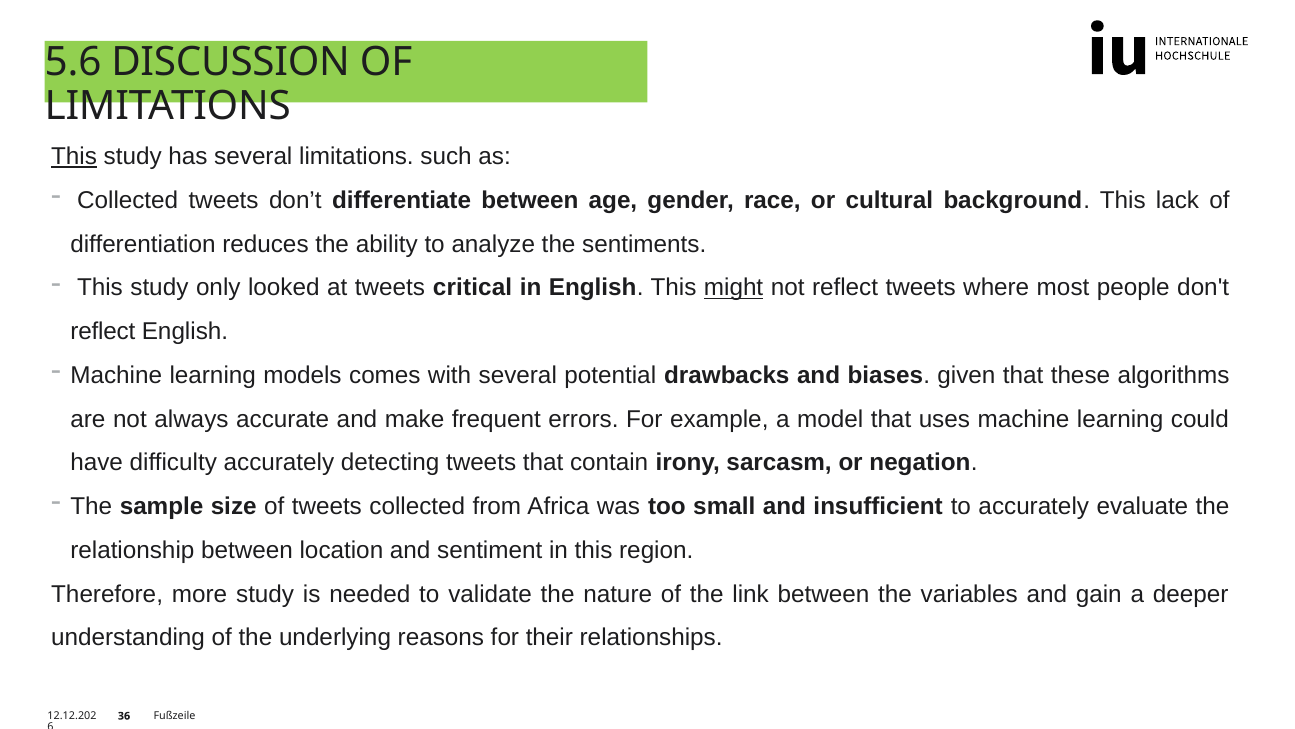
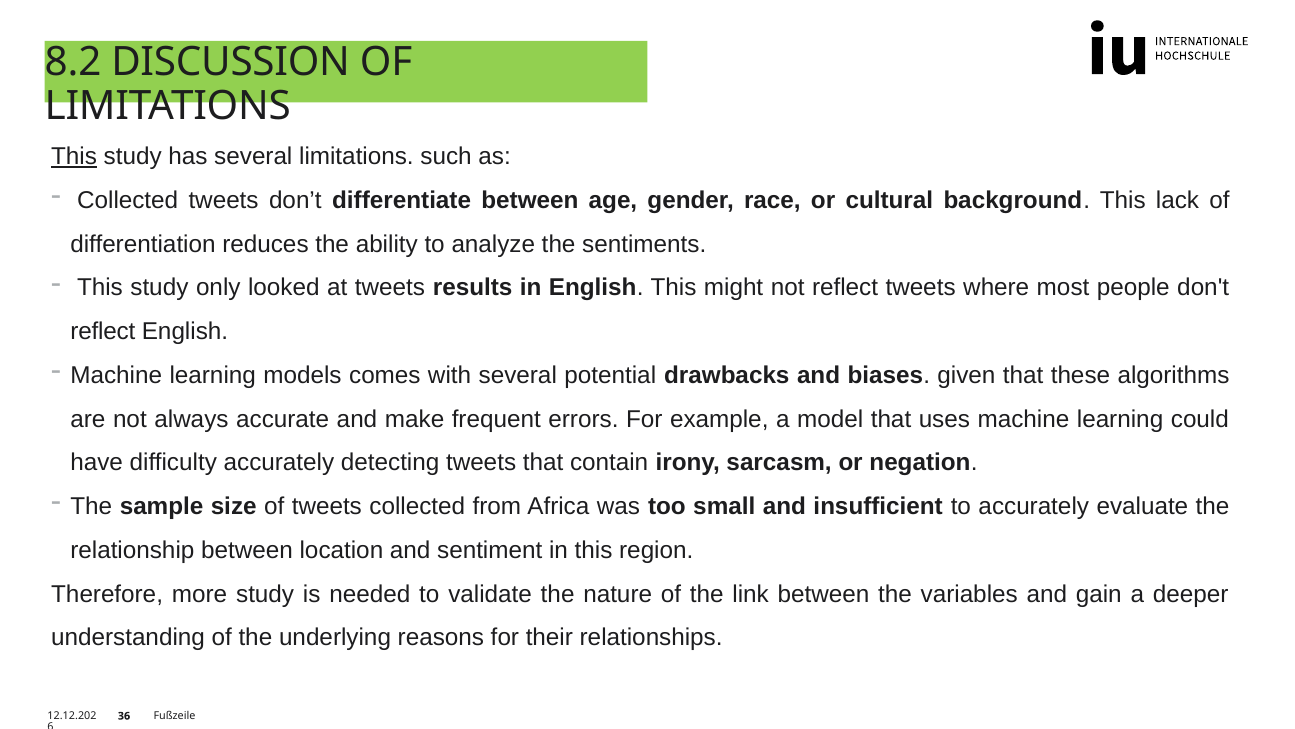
5.6: 5.6 -> 8.2 (73, 63)
critical: critical -> results (473, 288)
might underline: present -> none (734, 288)
